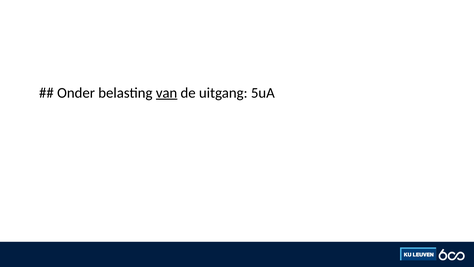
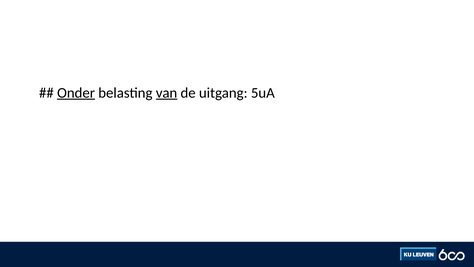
Onder underline: none -> present (76, 93)
